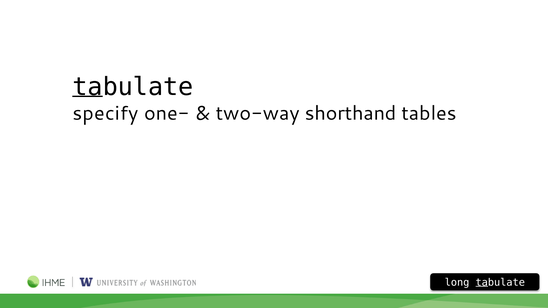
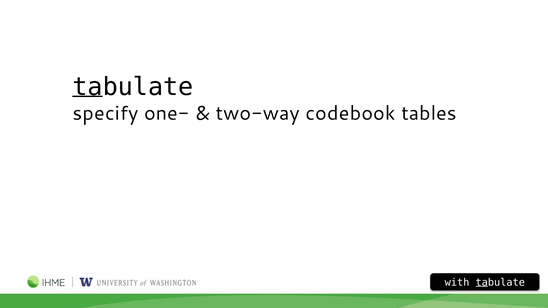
shorthand: shorthand -> codebook (350, 114)
long: long -> with (457, 283)
